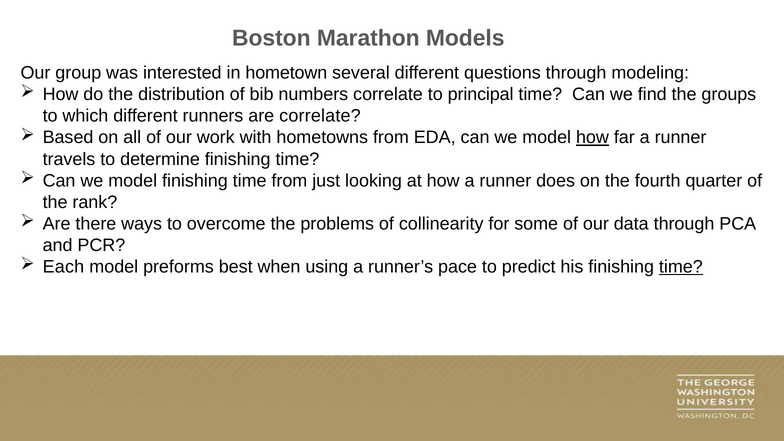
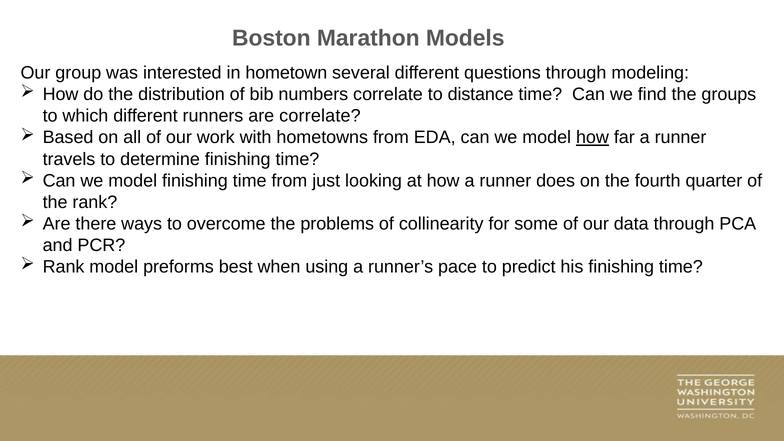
principal: principal -> distance (481, 94)
Each: Each -> Rank (64, 267)
time underline: present -> none (681, 267)
